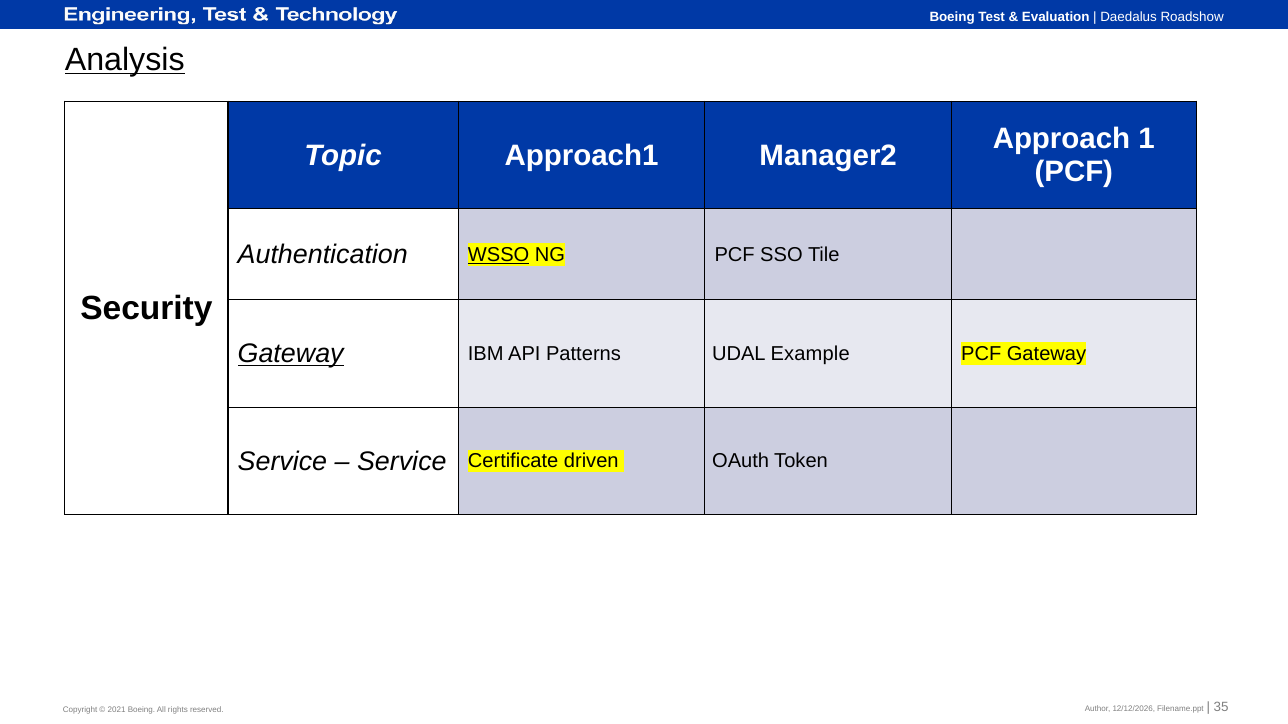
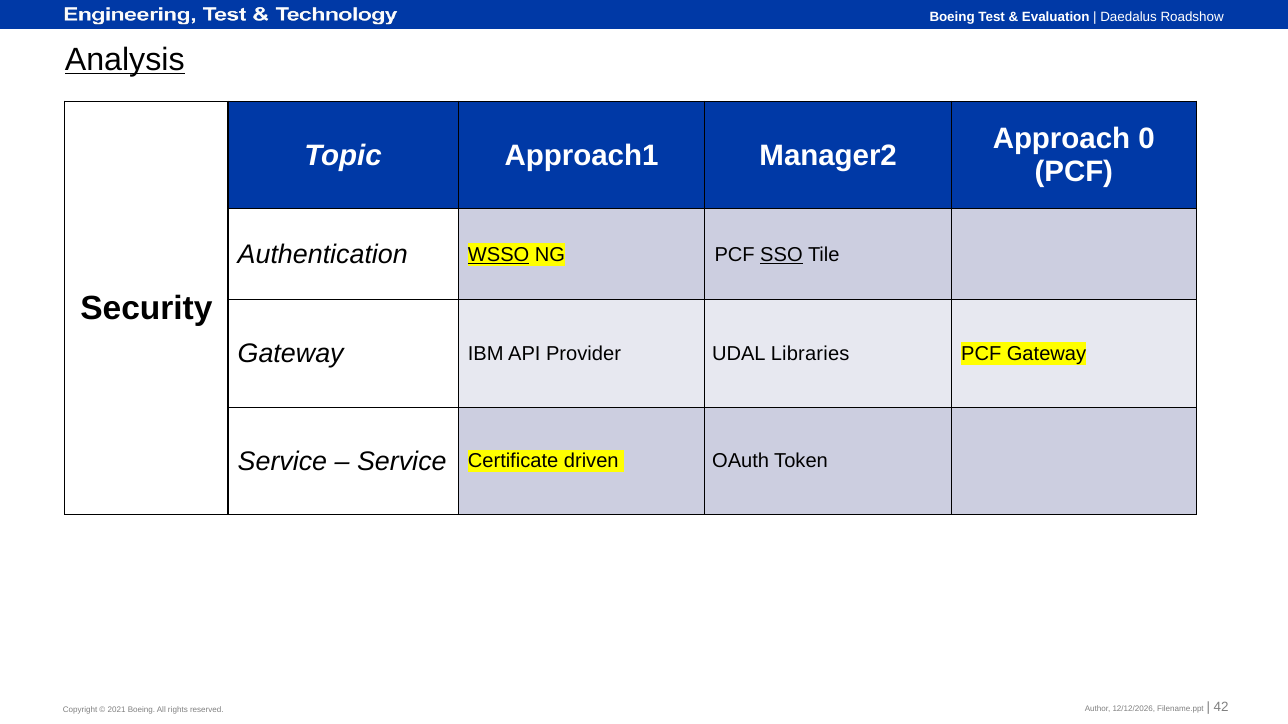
1: 1 -> 0 (1146, 139)
SSO underline: none -> present (781, 255)
Gateway underline: present -> none (291, 354)
Patterns: Patterns -> Provider (584, 354)
Example: Example -> Libraries (810, 354)
35: 35 -> 42 (1221, 708)
